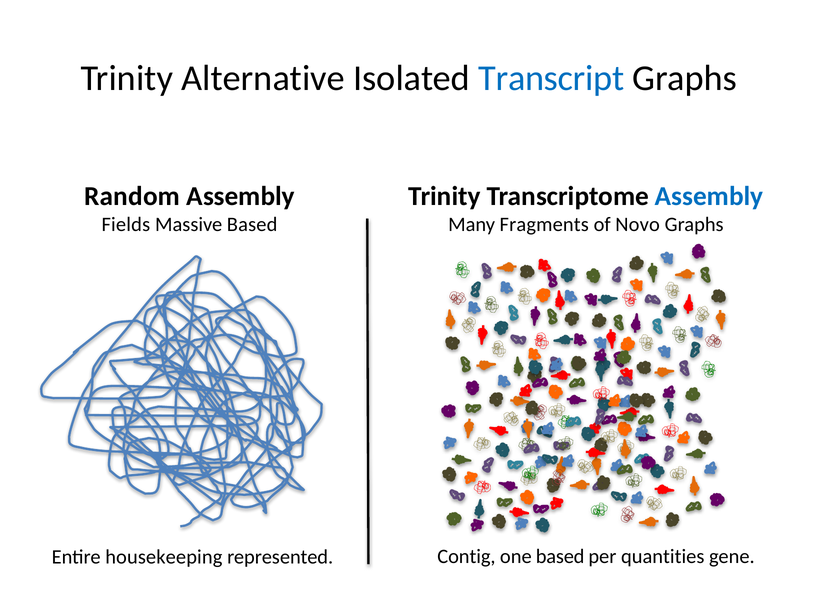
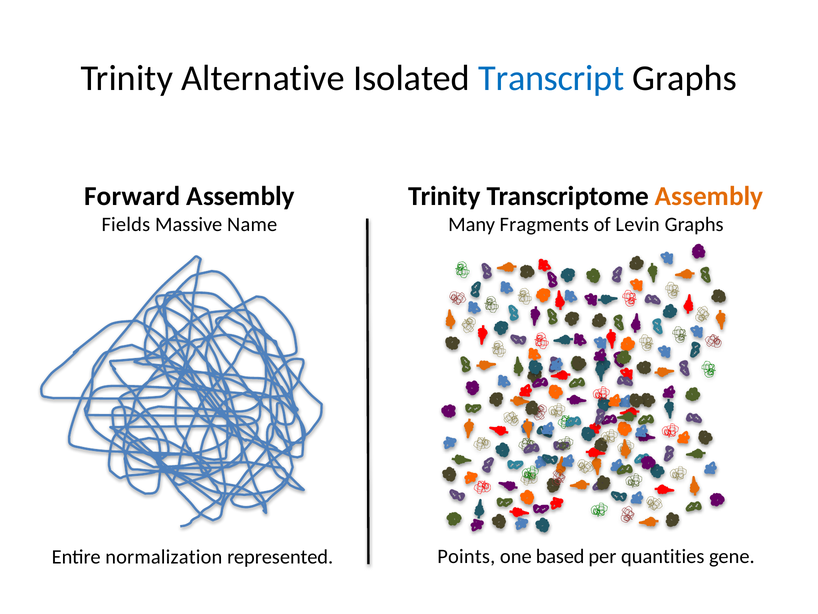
Random: Random -> Forward (132, 196)
Assembly colour: blue -> orange (709, 196)
Massive Based: Based -> Name (252, 224)
Novo: Novo -> Levin (638, 224)
Contig: Contig -> Points (466, 556)
housekeeping: housekeeping -> normalization (164, 556)
